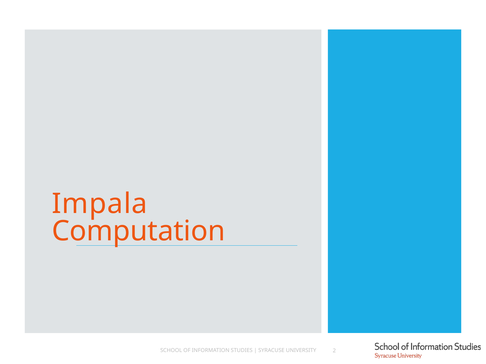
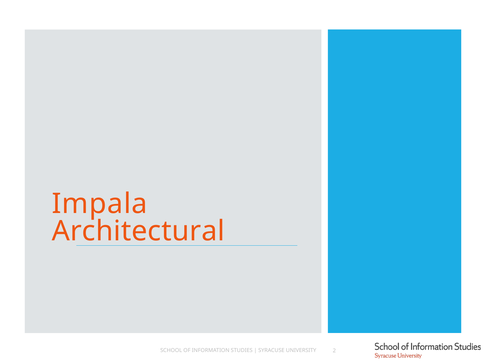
Computation: Computation -> Architectural (138, 231)
